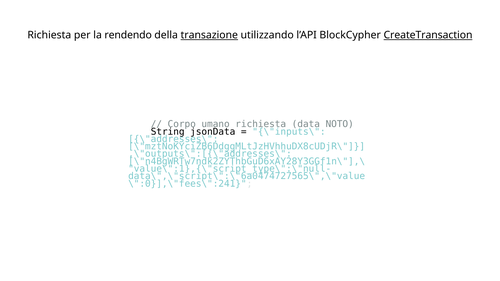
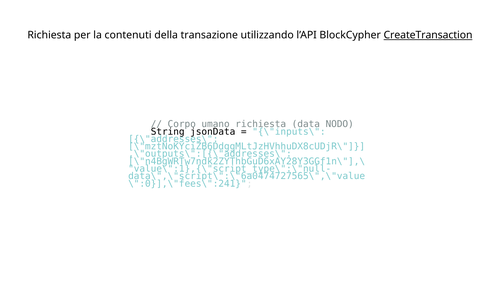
rendendo: rendendo -> contenuti (128, 35)
transazione underline: present -> none (209, 35)
NOTO: NOTO -> NODO (340, 124)
